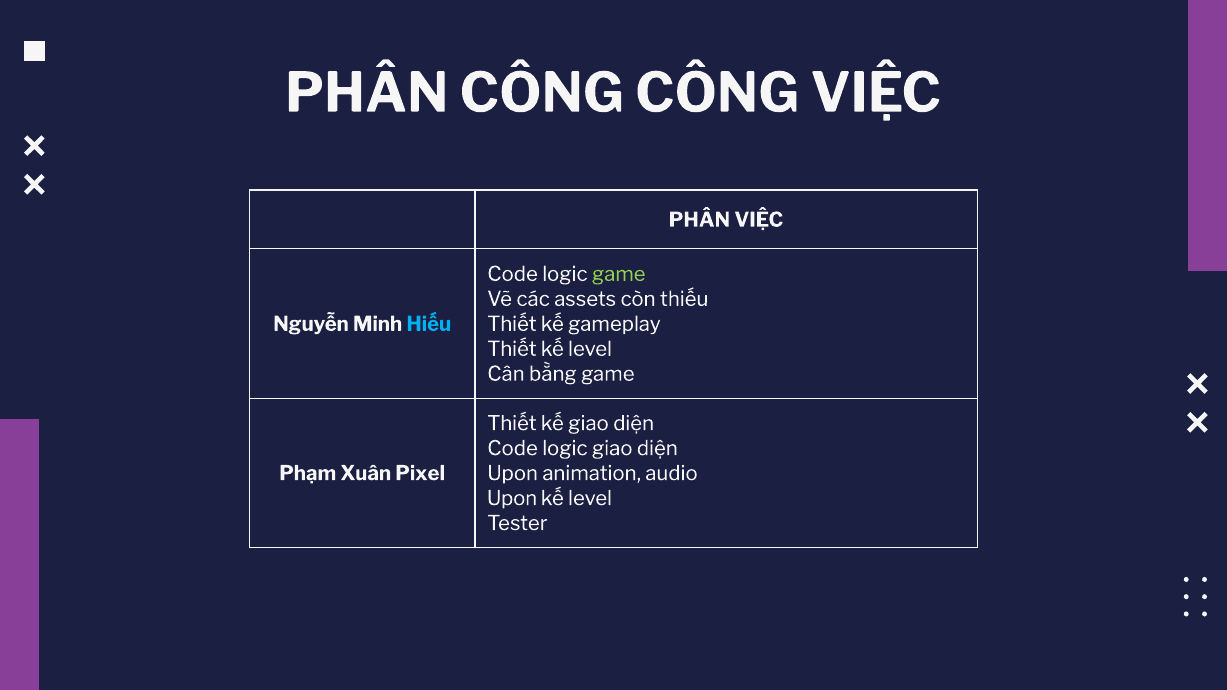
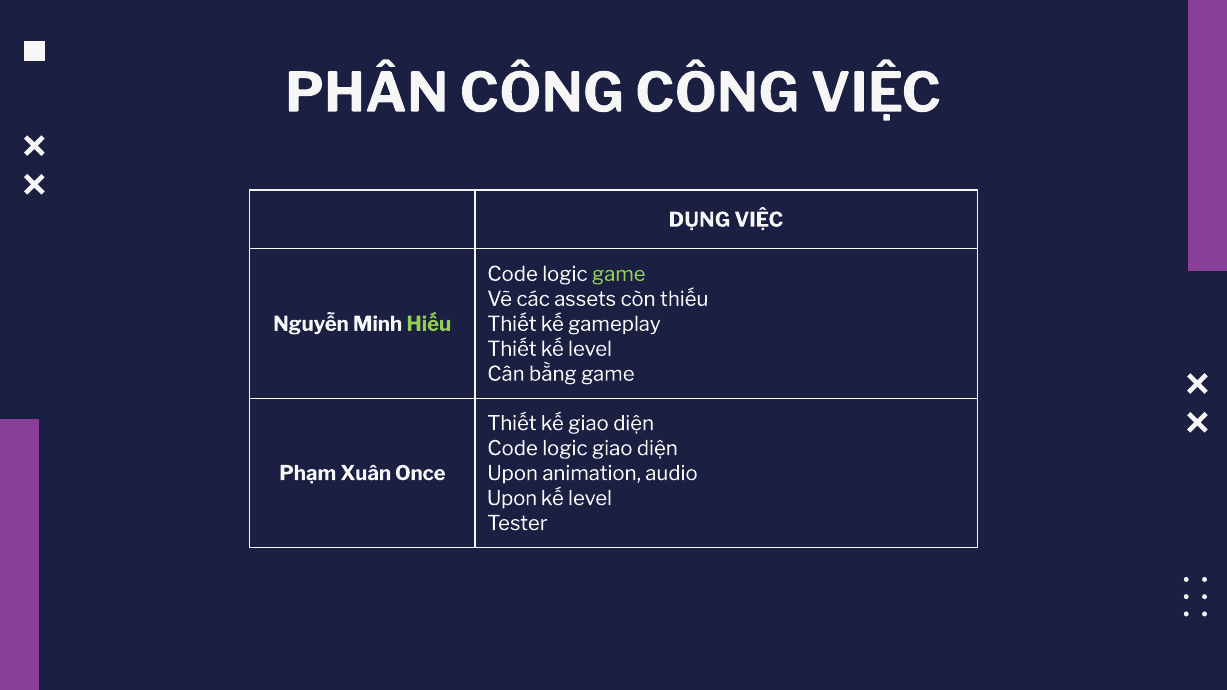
PHÂN: PHÂN -> DỤNG (699, 220)
Hiếu colour: light blue -> light green (429, 324)
Pixel: Pixel -> Once (420, 474)
